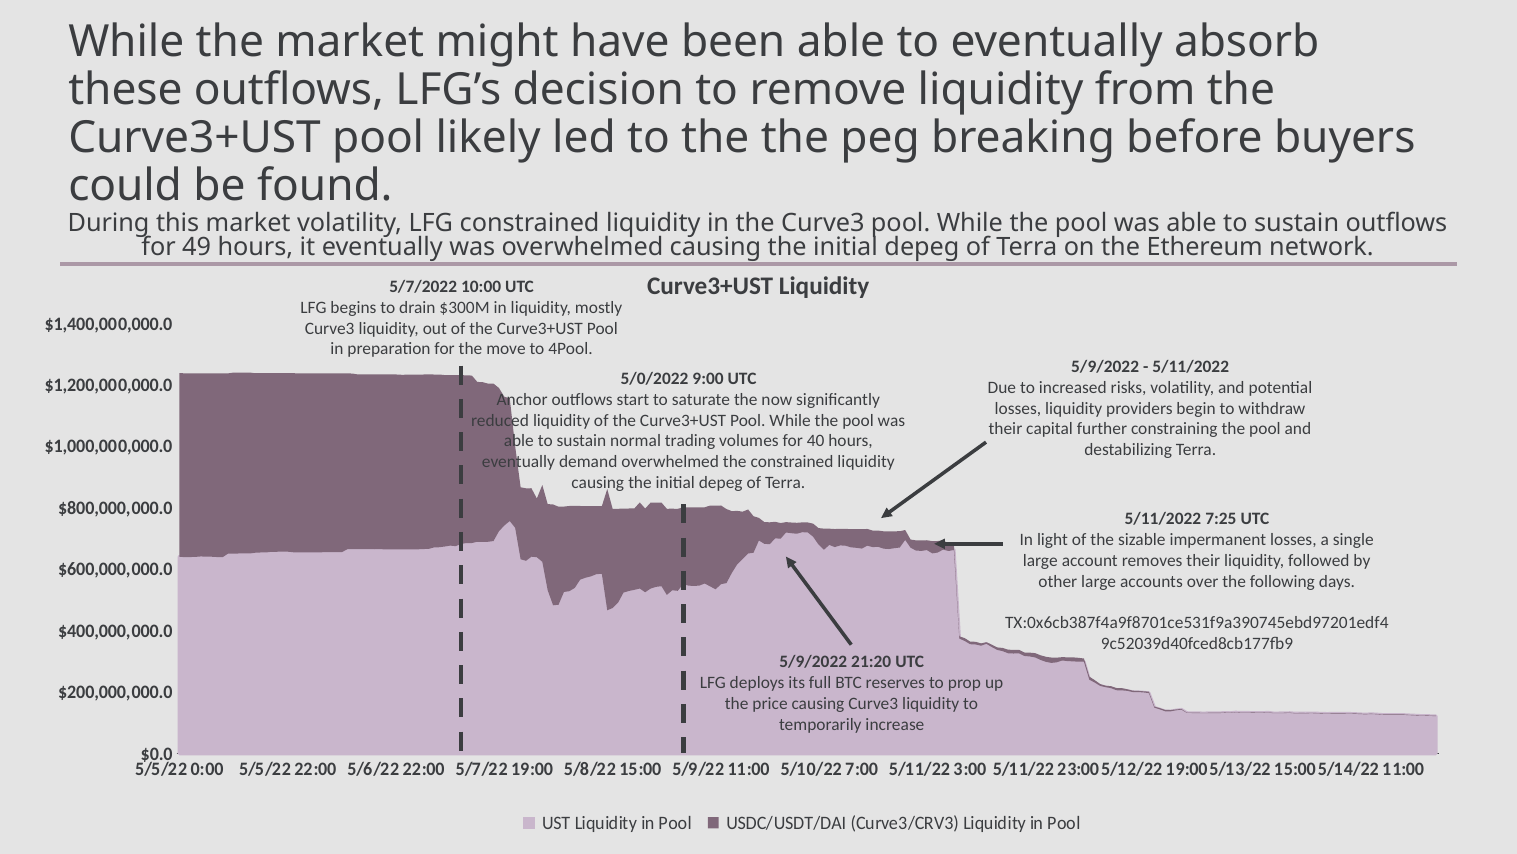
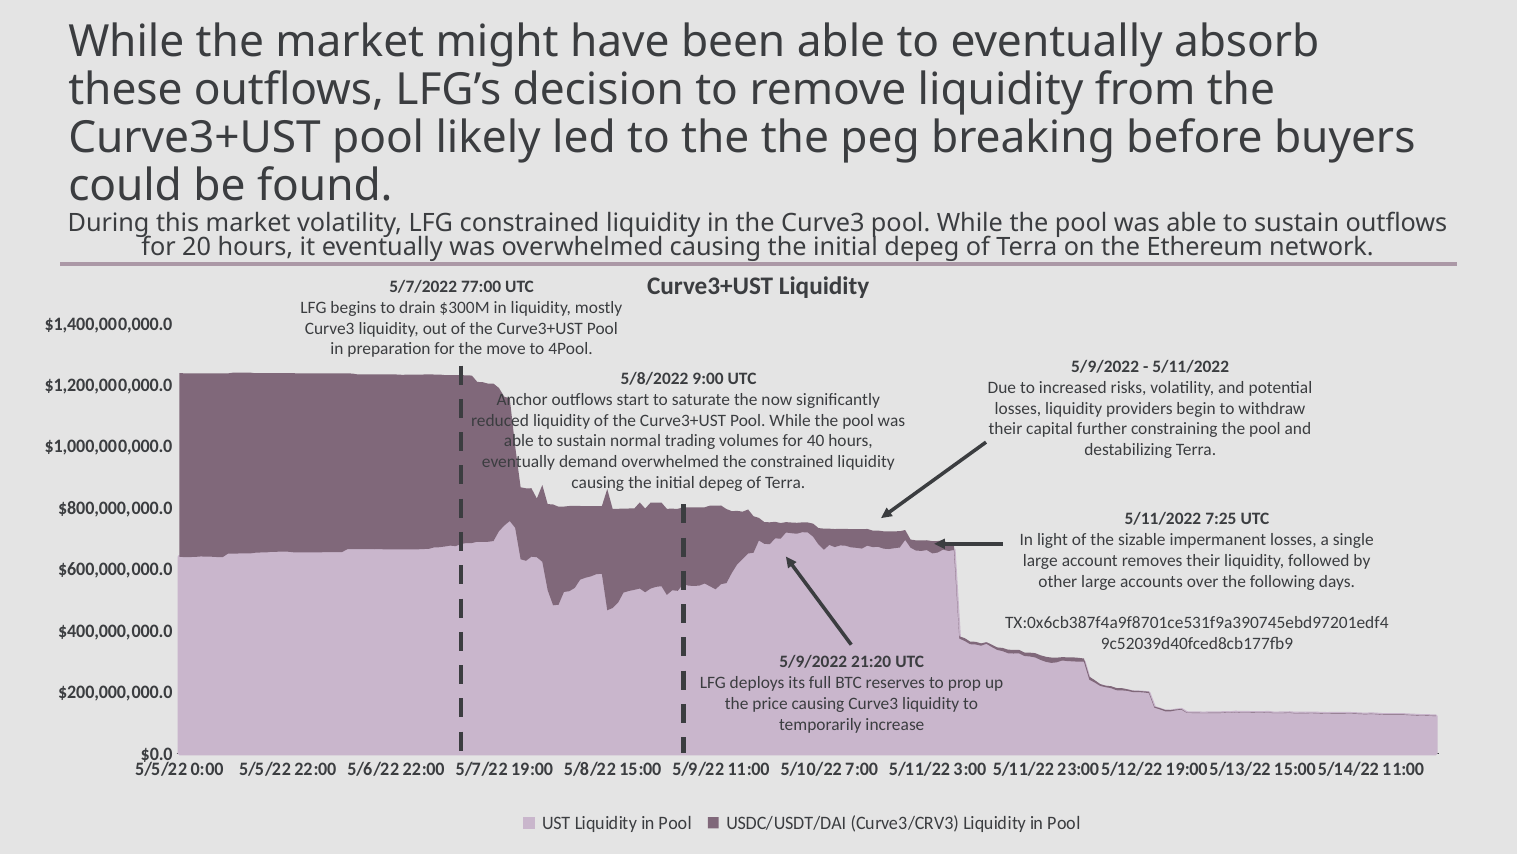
49: 49 -> 20 (197, 247)
10:00: 10:00 -> 77:00 (481, 286)
5/0/2022: 5/0/2022 -> 5/8/2022 (655, 378)
